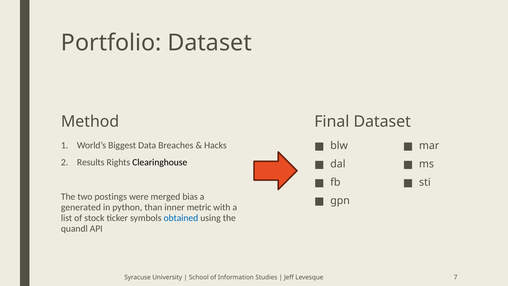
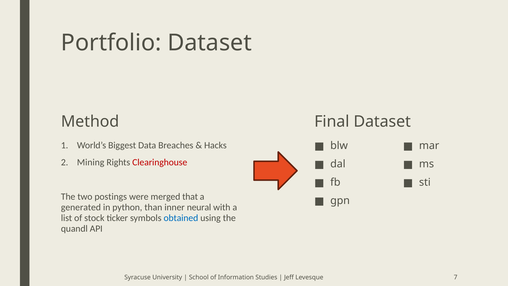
Results: Results -> Mining (91, 162)
Clearinghouse colour: black -> red (160, 162)
bias: bias -> that (190, 196)
metric: metric -> neural (199, 207)
